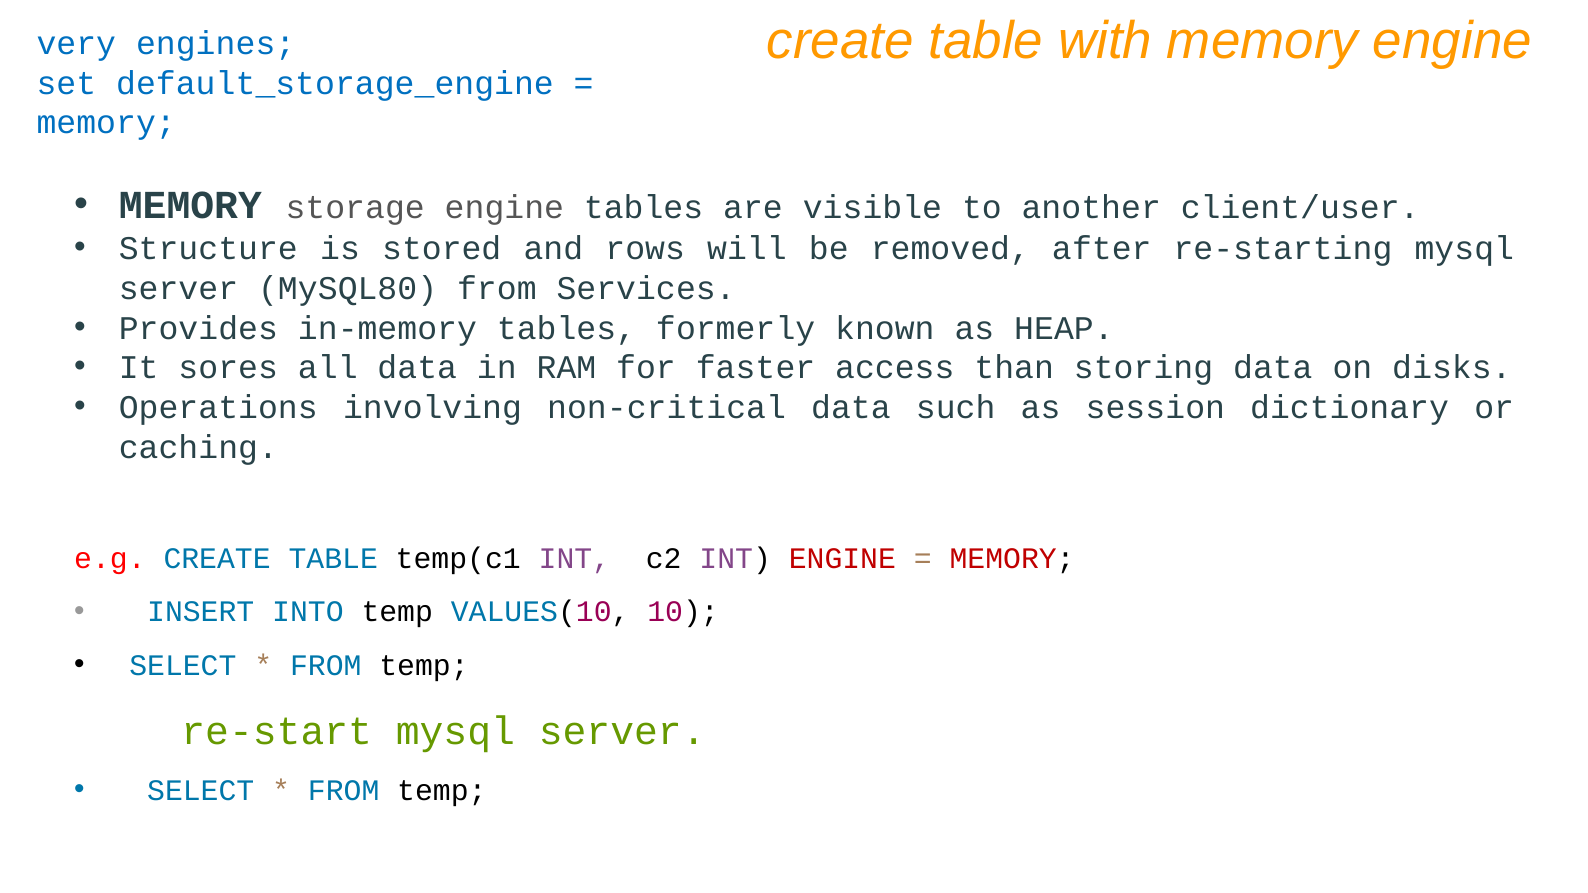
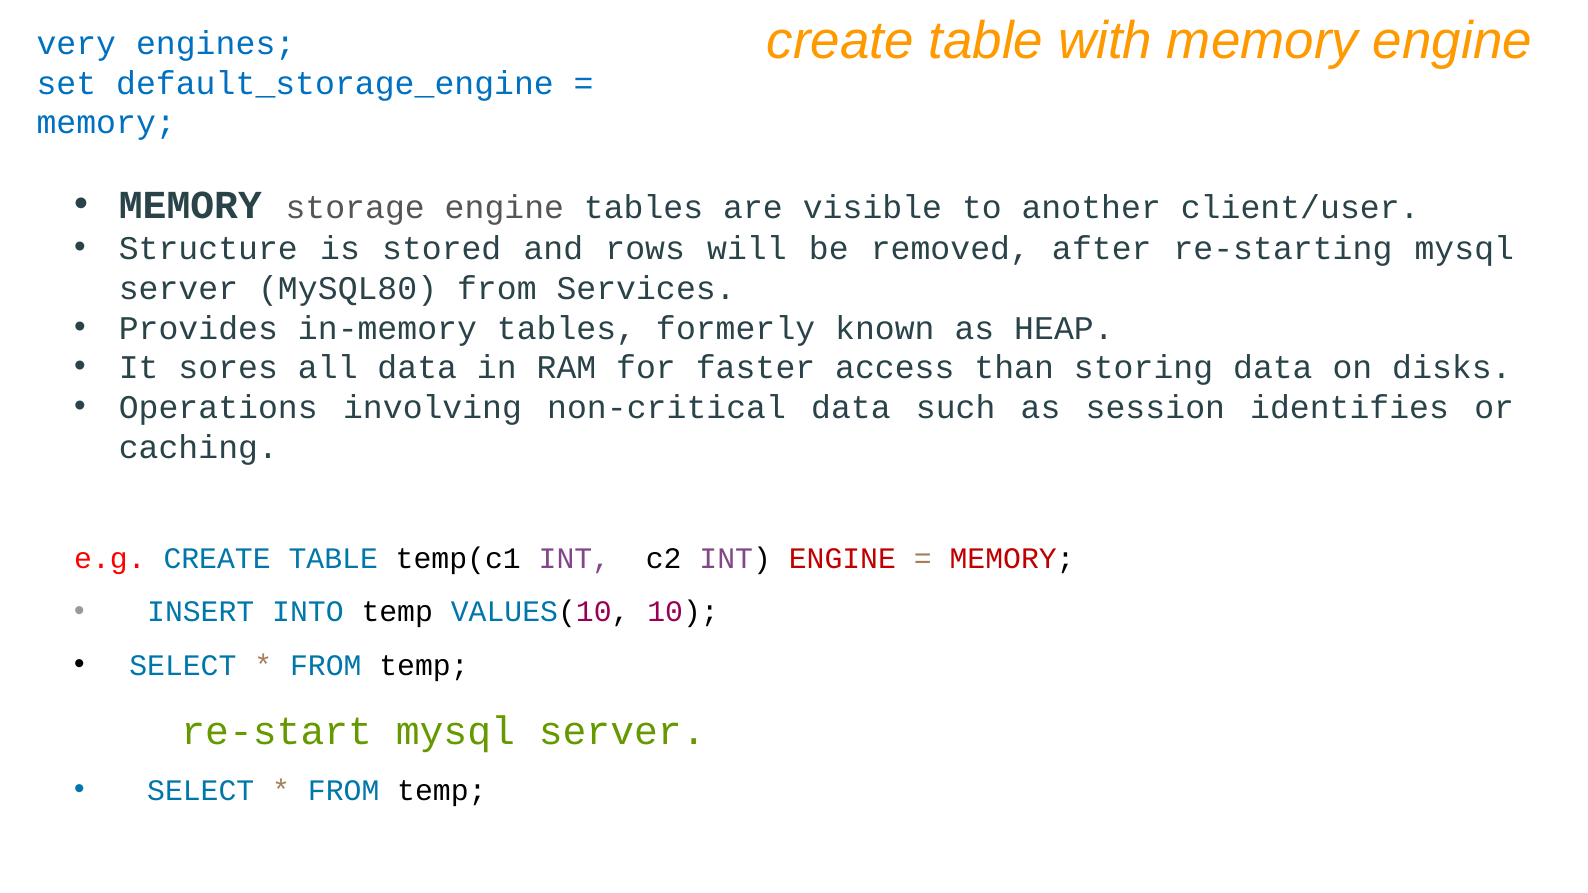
dictionary: dictionary -> identifies (1350, 408)
